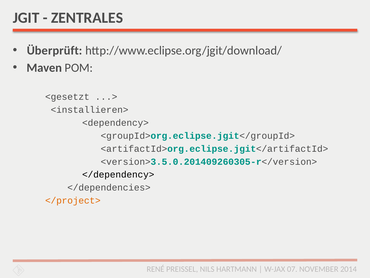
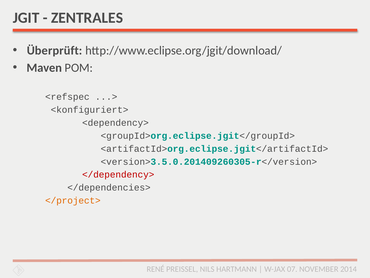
<gesetzt: <gesetzt -> <refspec (67, 97)
<installieren>: <installieren> -> <konfiguriert> (90, 110)
</dependency> colour: black -> red (118, 174)
